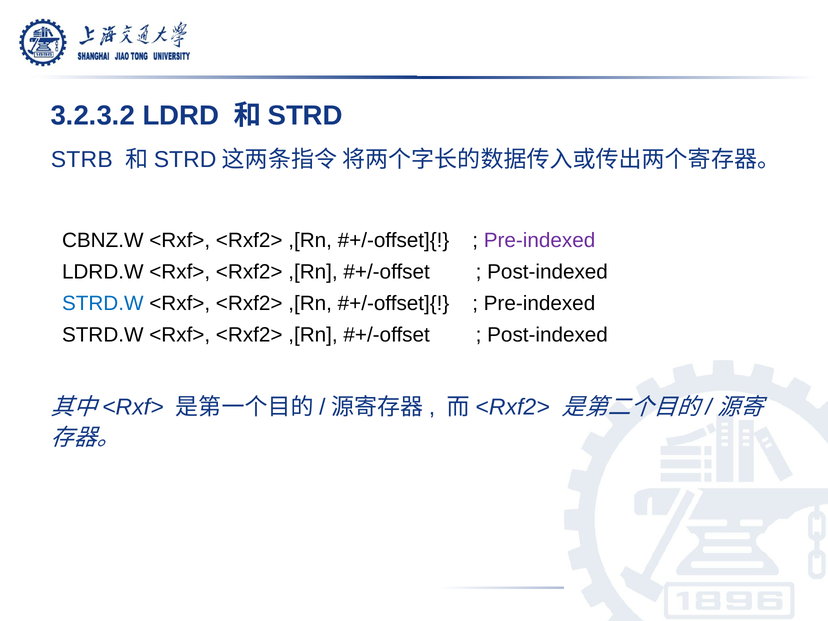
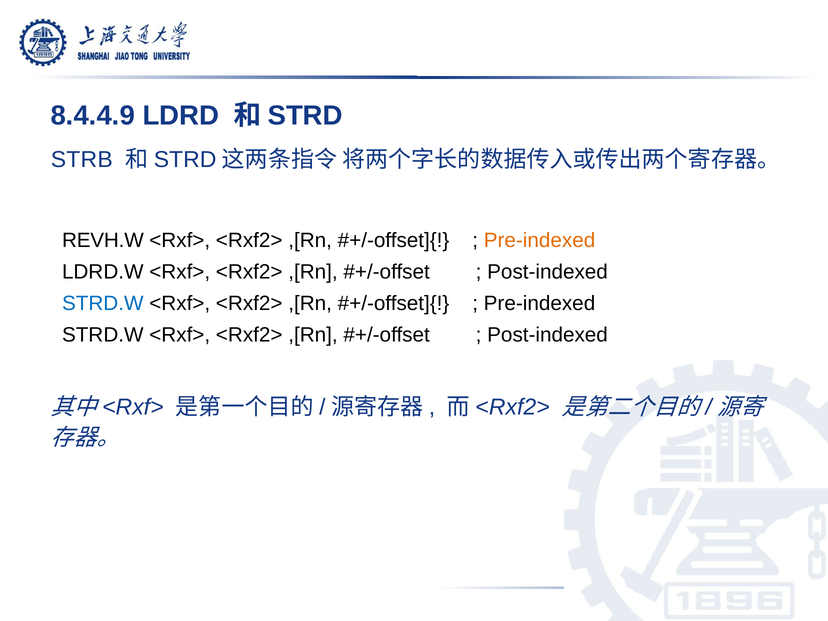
3.2.3.2: 3.2.3.2 -> 8.4.4.9 (93, 116)
CBNZ.W: CBNZ.W -> REVH.W (103, 241)
Pre-indexed colour: purple -> orange (540, 241)
